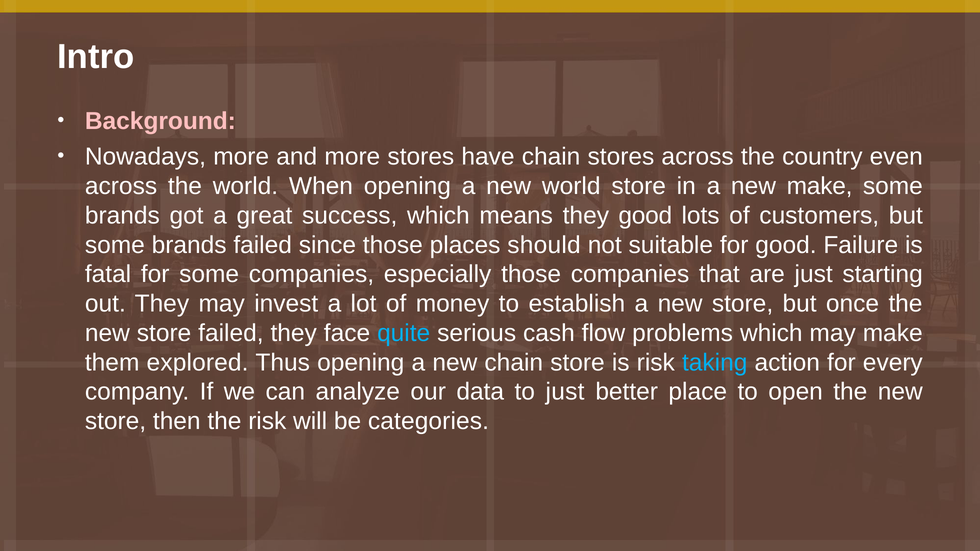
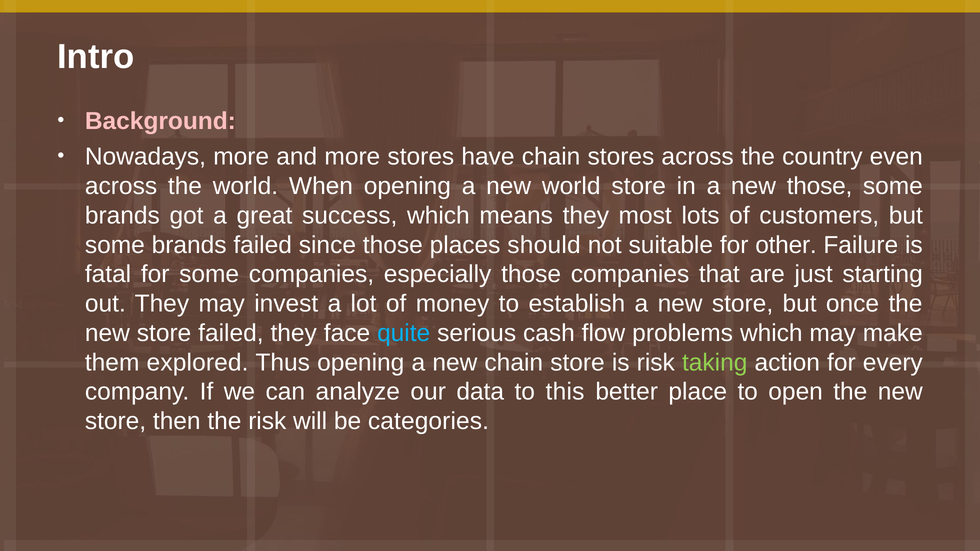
new make: make -> those (820, 186)
they good: good -> most (645, 216)
for good: good -> other (786, 245)
taking colour: light blue -> light green (715, 363)
to just: just -> this (565, 392)
